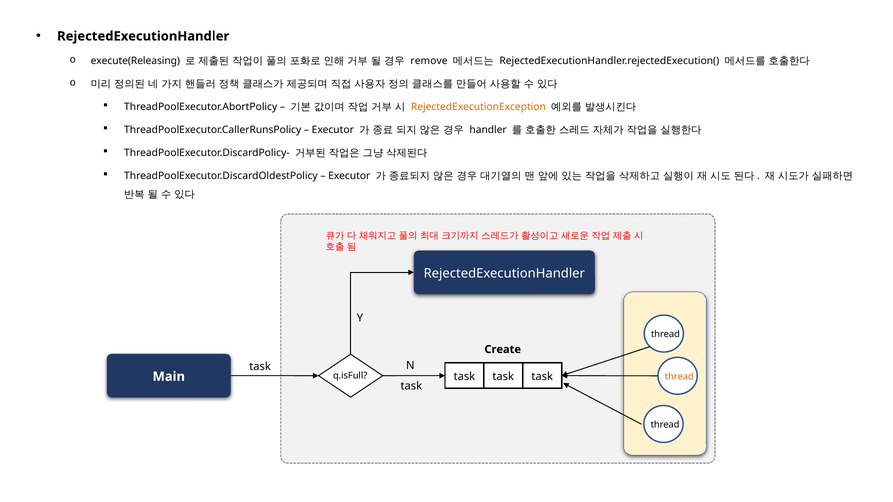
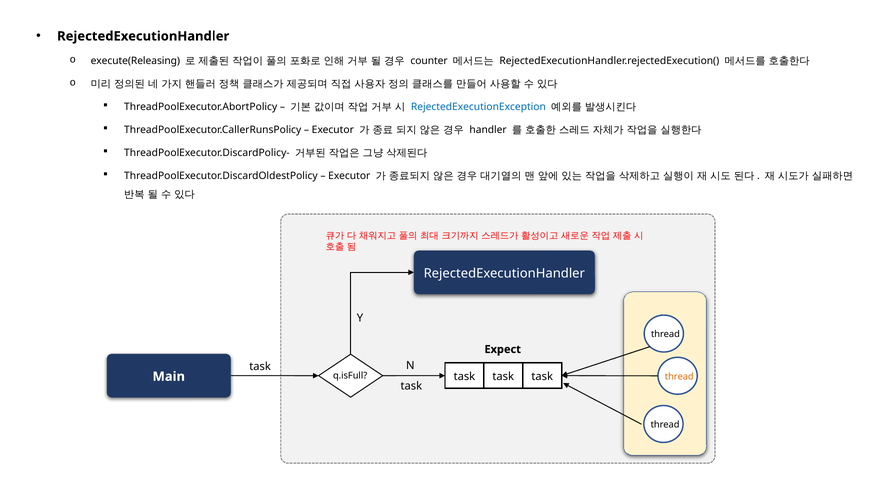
remove: remove -> counter (429, 61)
RejectedExecutionException colour: orange -> blue (478, 107)
Create: Create -> Expect (503, 350)
